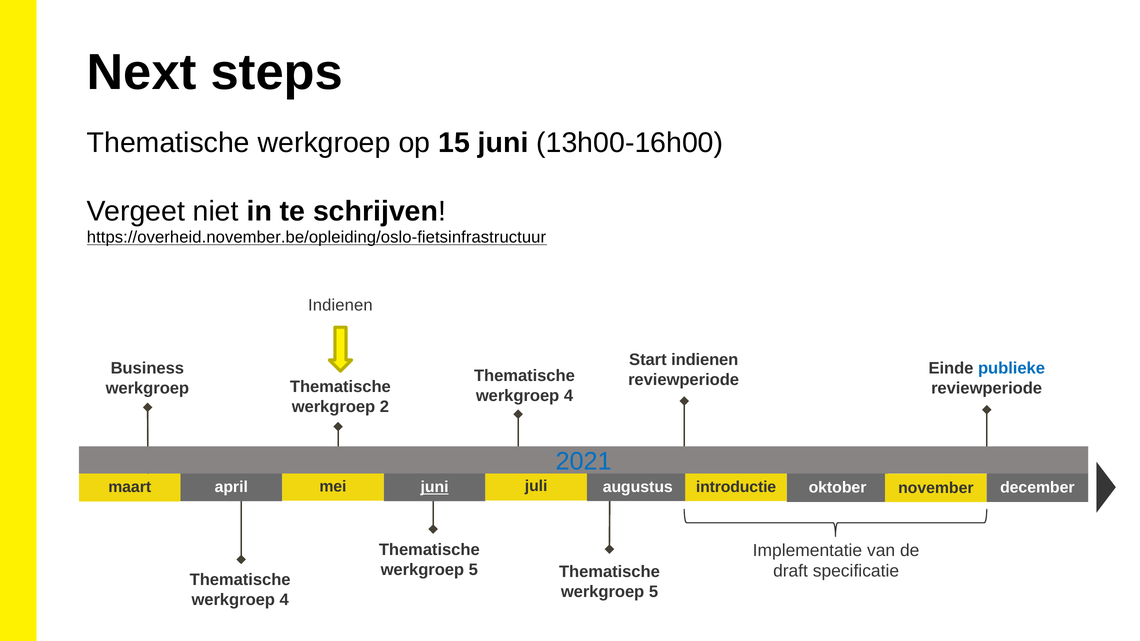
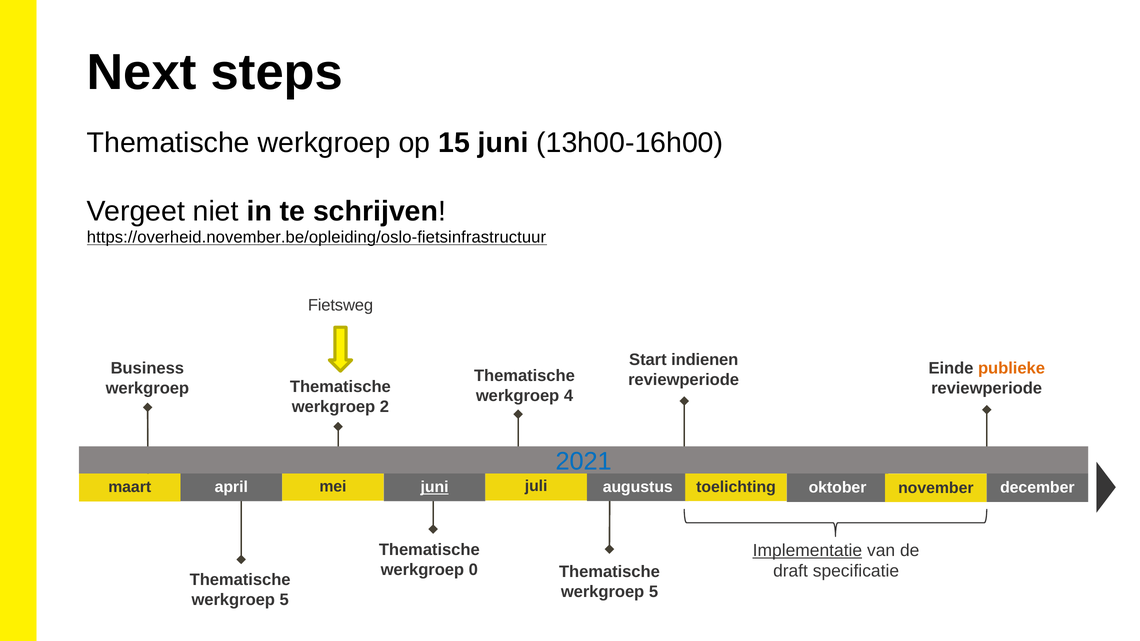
Indienen: Indienen -> Fietsweg (341, 306)
publieke colour: blue -> orange (1012, 369)
introductie: introductie -> toelichting (736, 487)
Implementatie underline: none -> present (807, 551)
5: 5 -> 0 (473, 570)
4: 4 -> 5 (284, 600)
